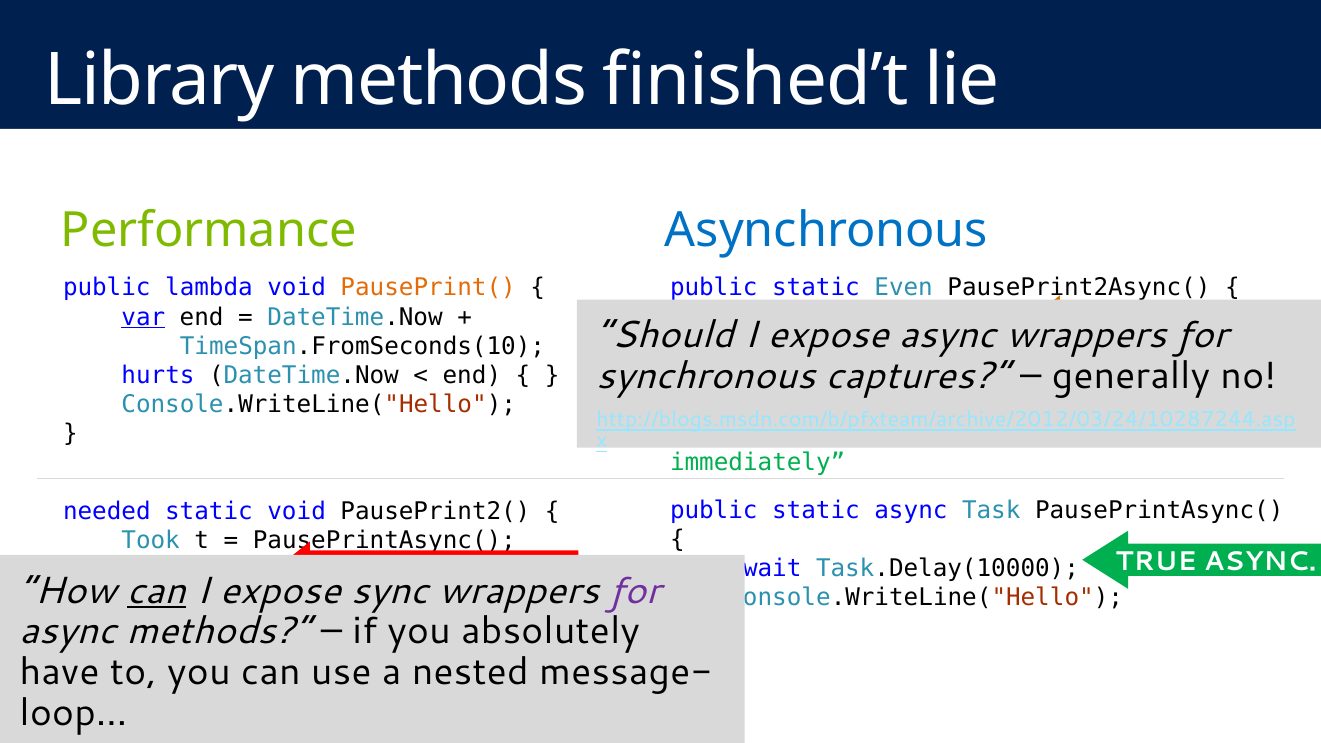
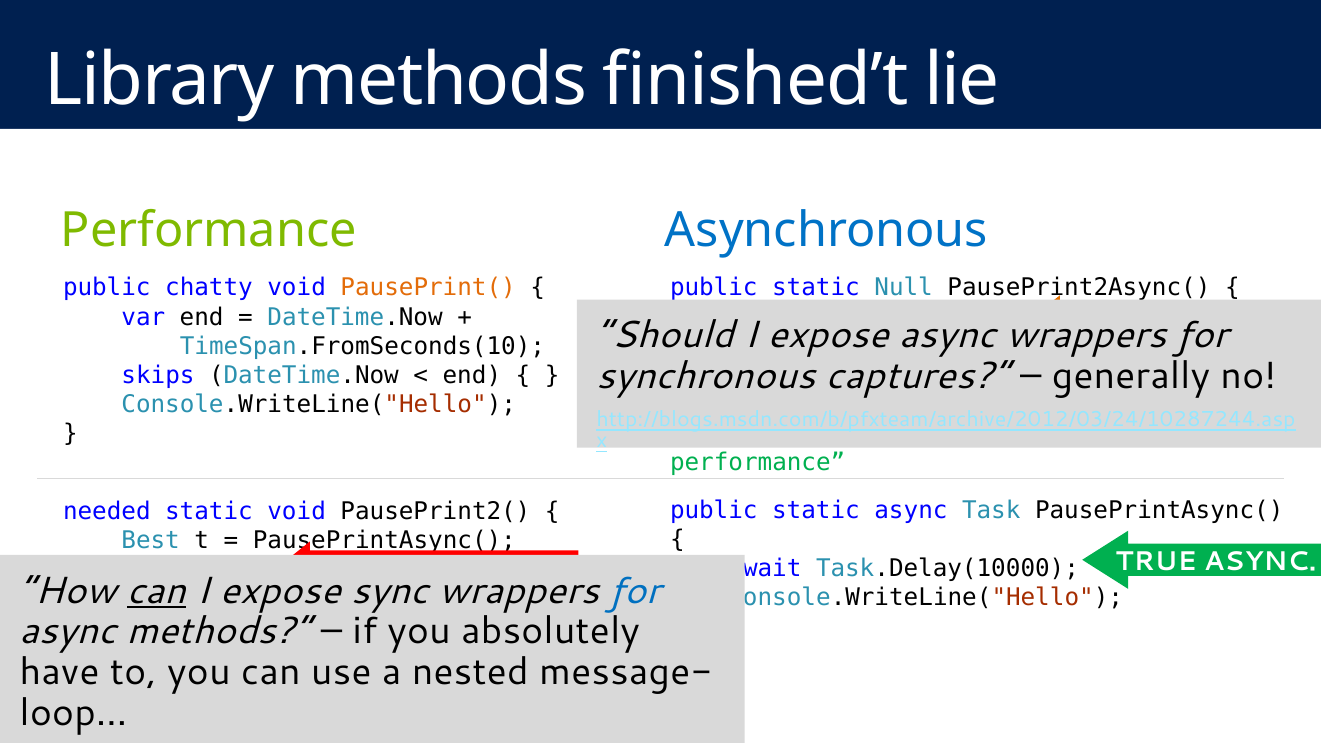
Even: Even -> Null (904, 287)
lambda: lambda -> chatty (209, 288)
var underline: present -> none (143, 317)
hurts: hurts -> skips (158, 375)
immediately: immediately -> performance (758, 462)
Took: Took -> Best (151, 540)
for colour: purple -> blue (635, 591)
